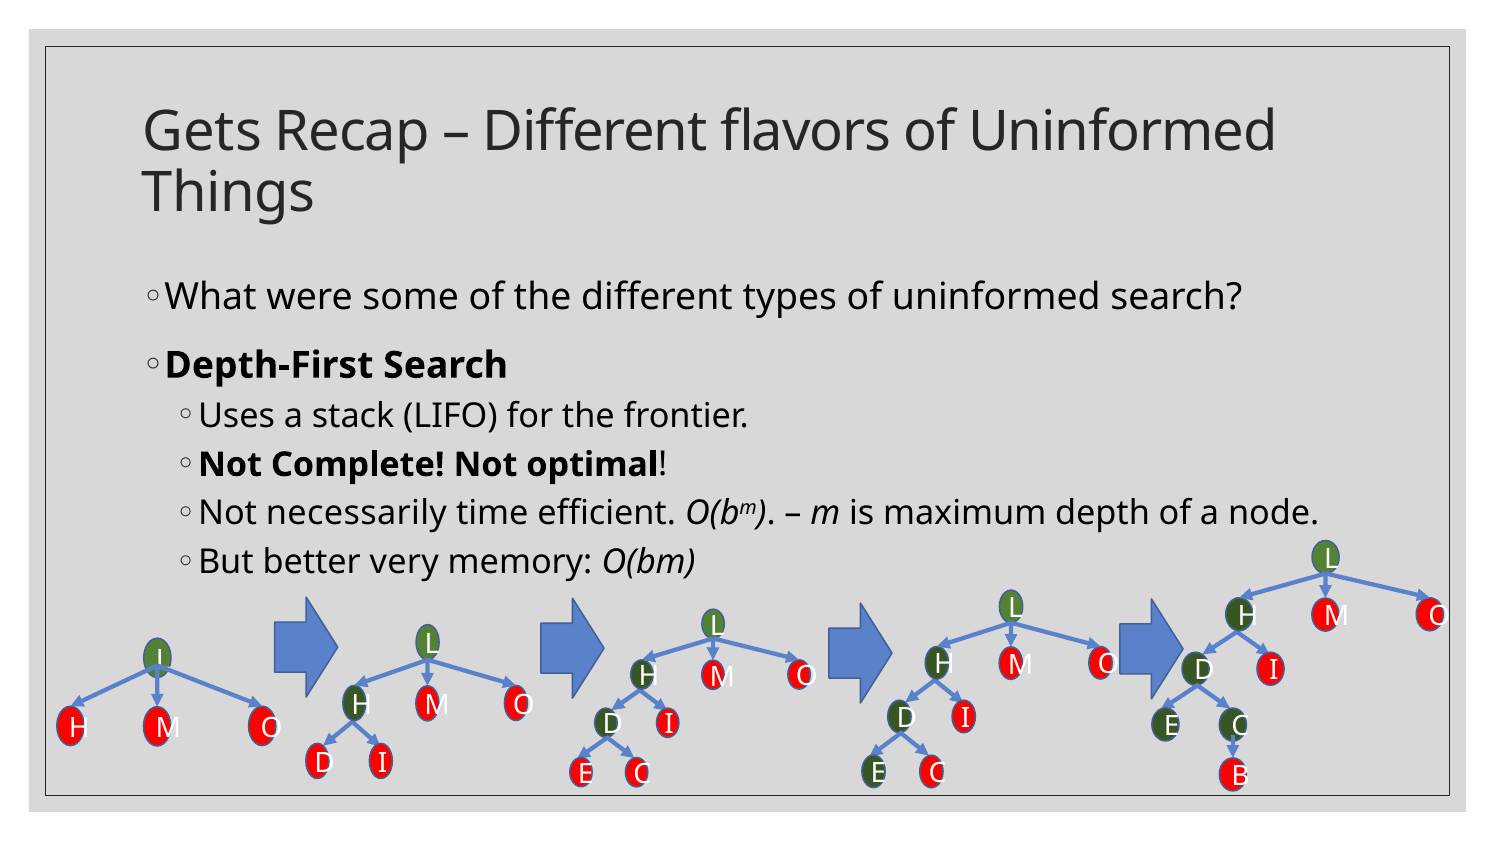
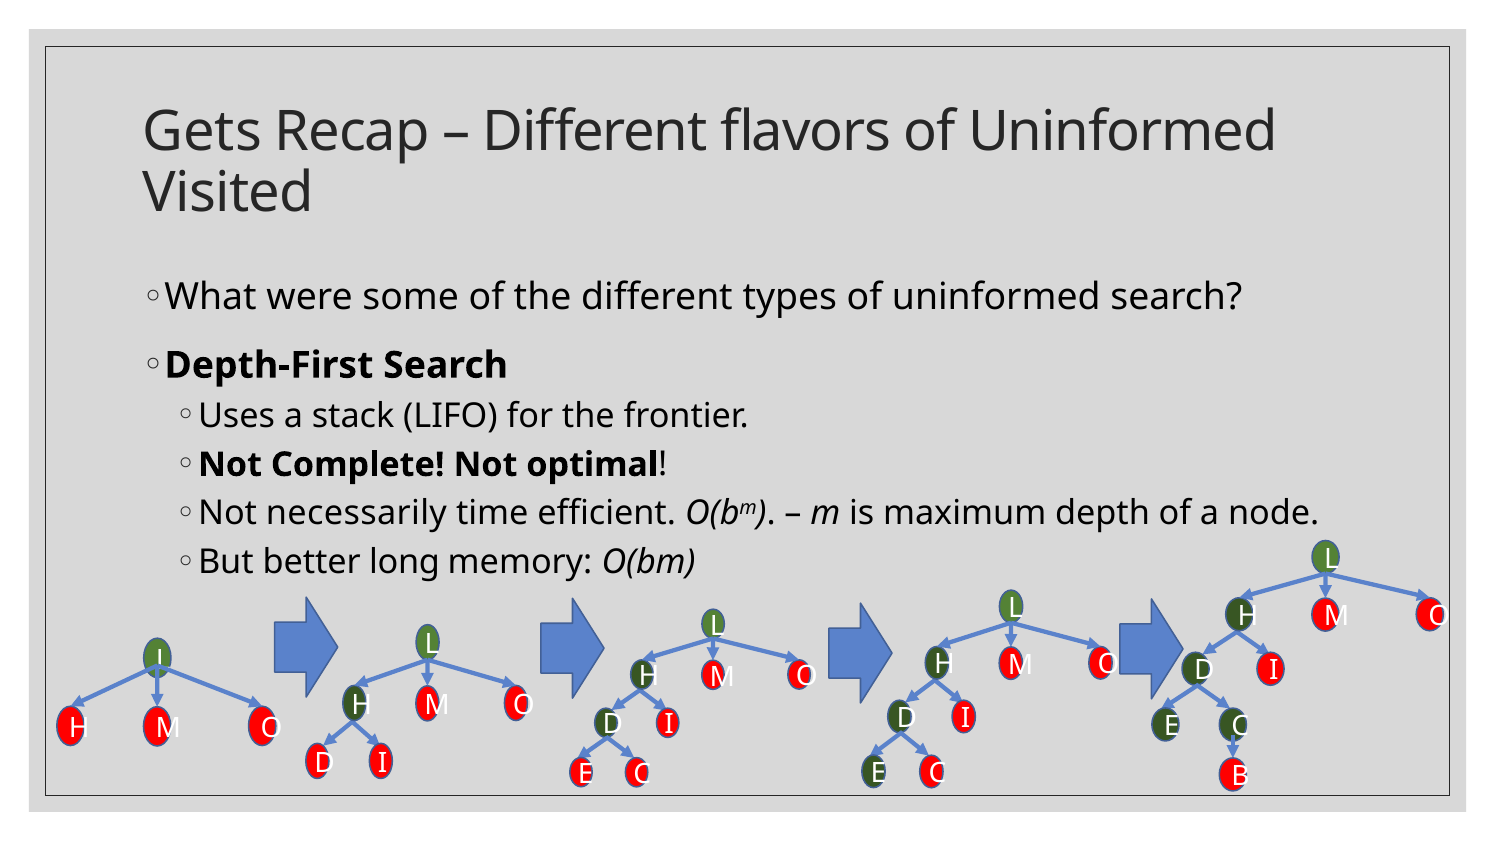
Things: Things -> Visited (228, 193)
very: very -> long (405, 562)
